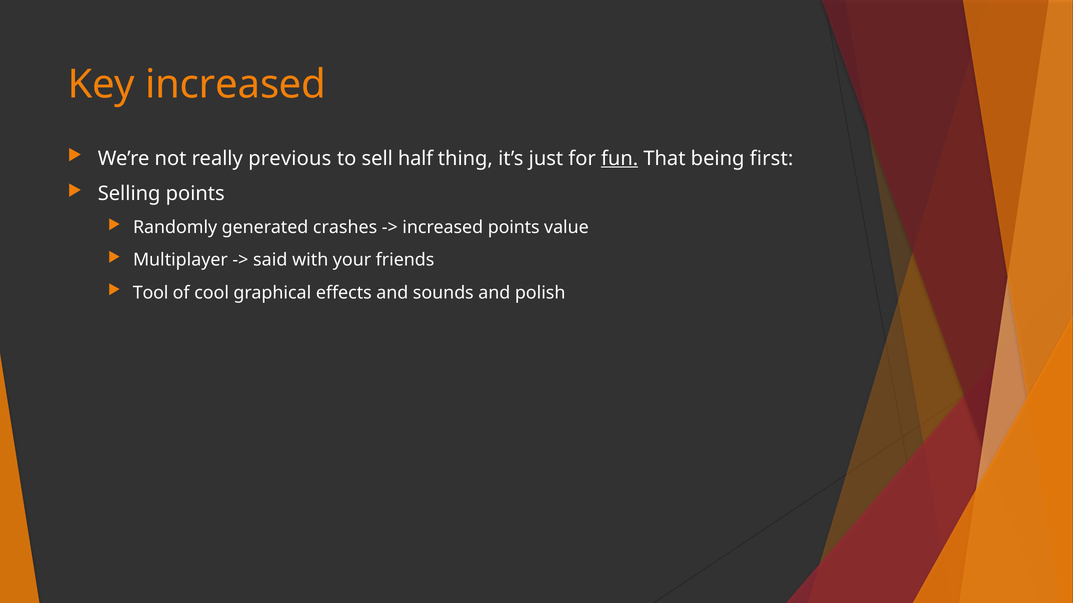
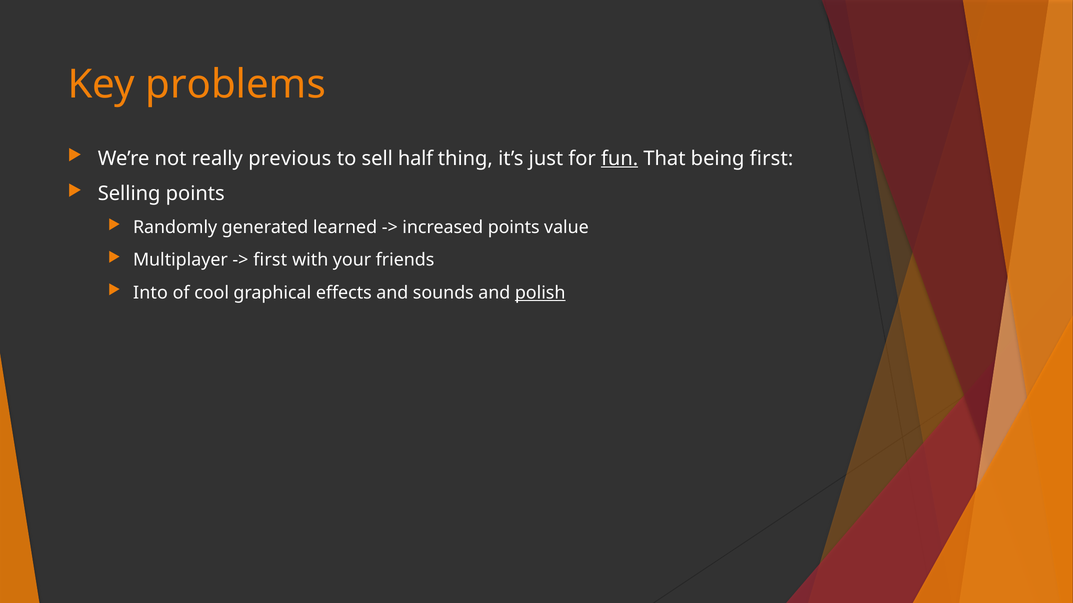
Key increased: increased -> problems (236, 85)
crashes: crashes -> learned (345, 228)
said: said -> first (270, 260)
Tool: Tool -> Into (150, 293)
polish underline: none -> present (540, 293)
